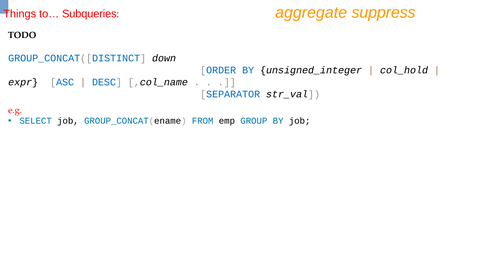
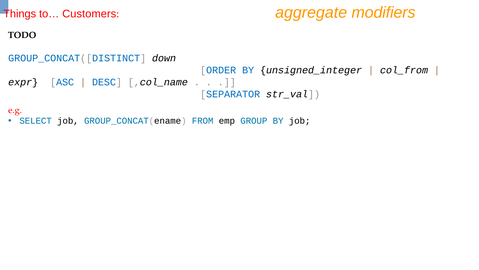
suppress: suppress -> modifiers (384, 12)
Subqueries: Subqueries -> Customers (89, 14)
col_hold: col_hold -> col_from (404, 70)
